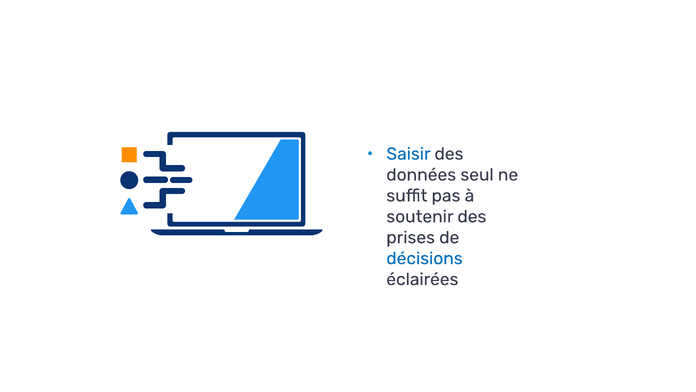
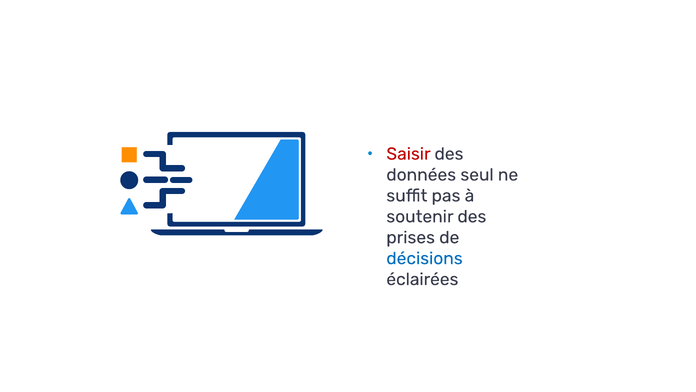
Saisir colour: blue -> red (408, 154)
